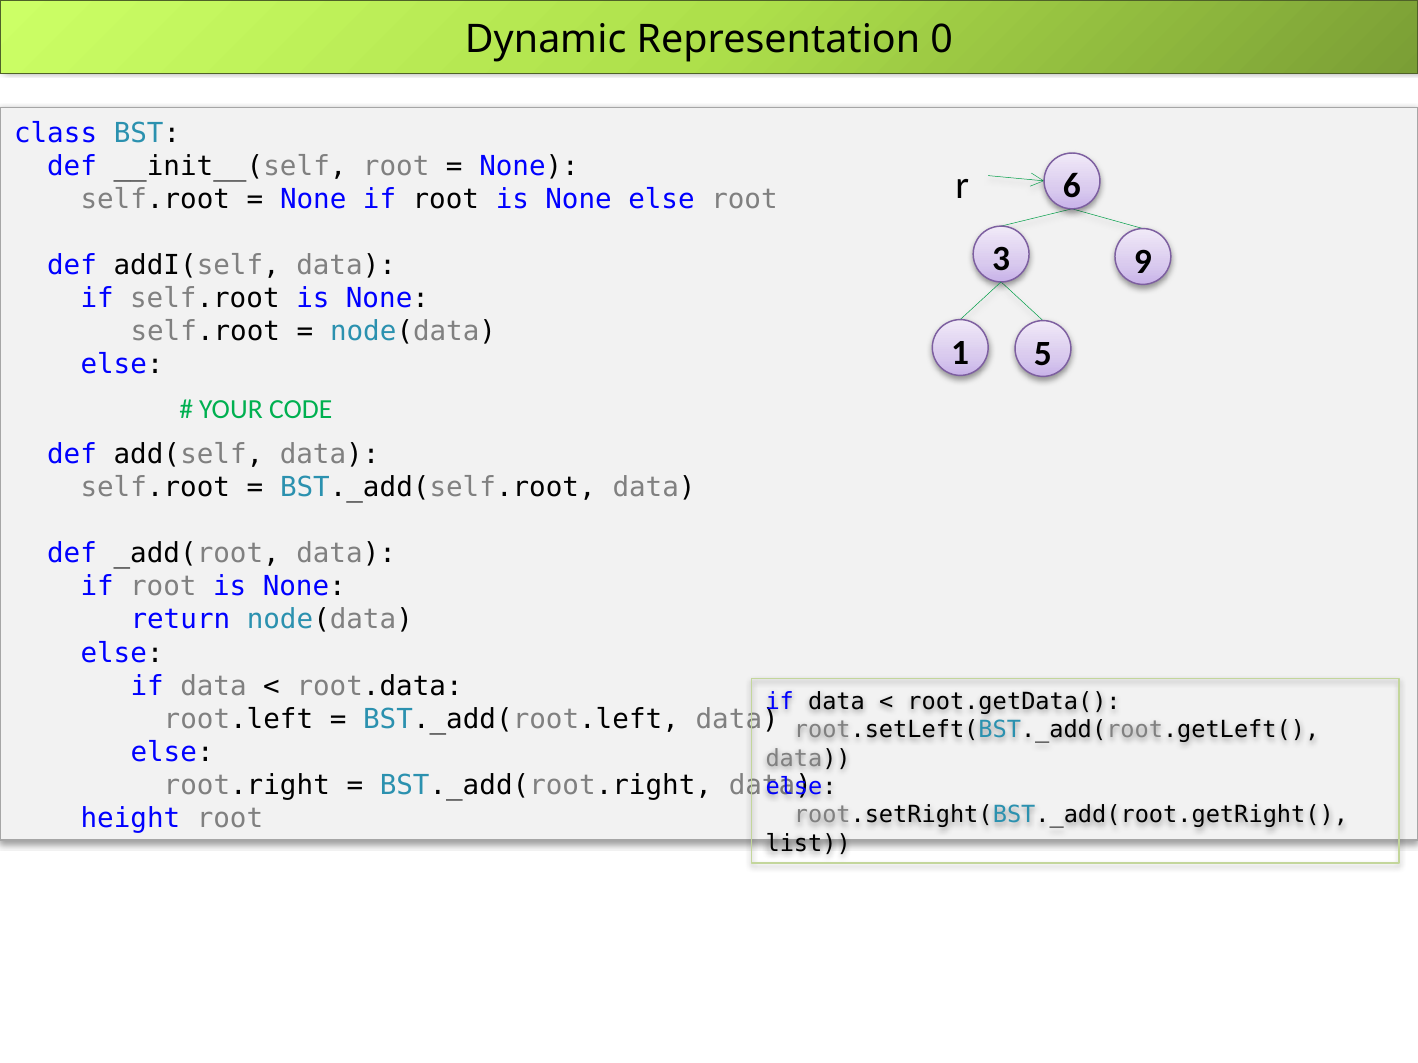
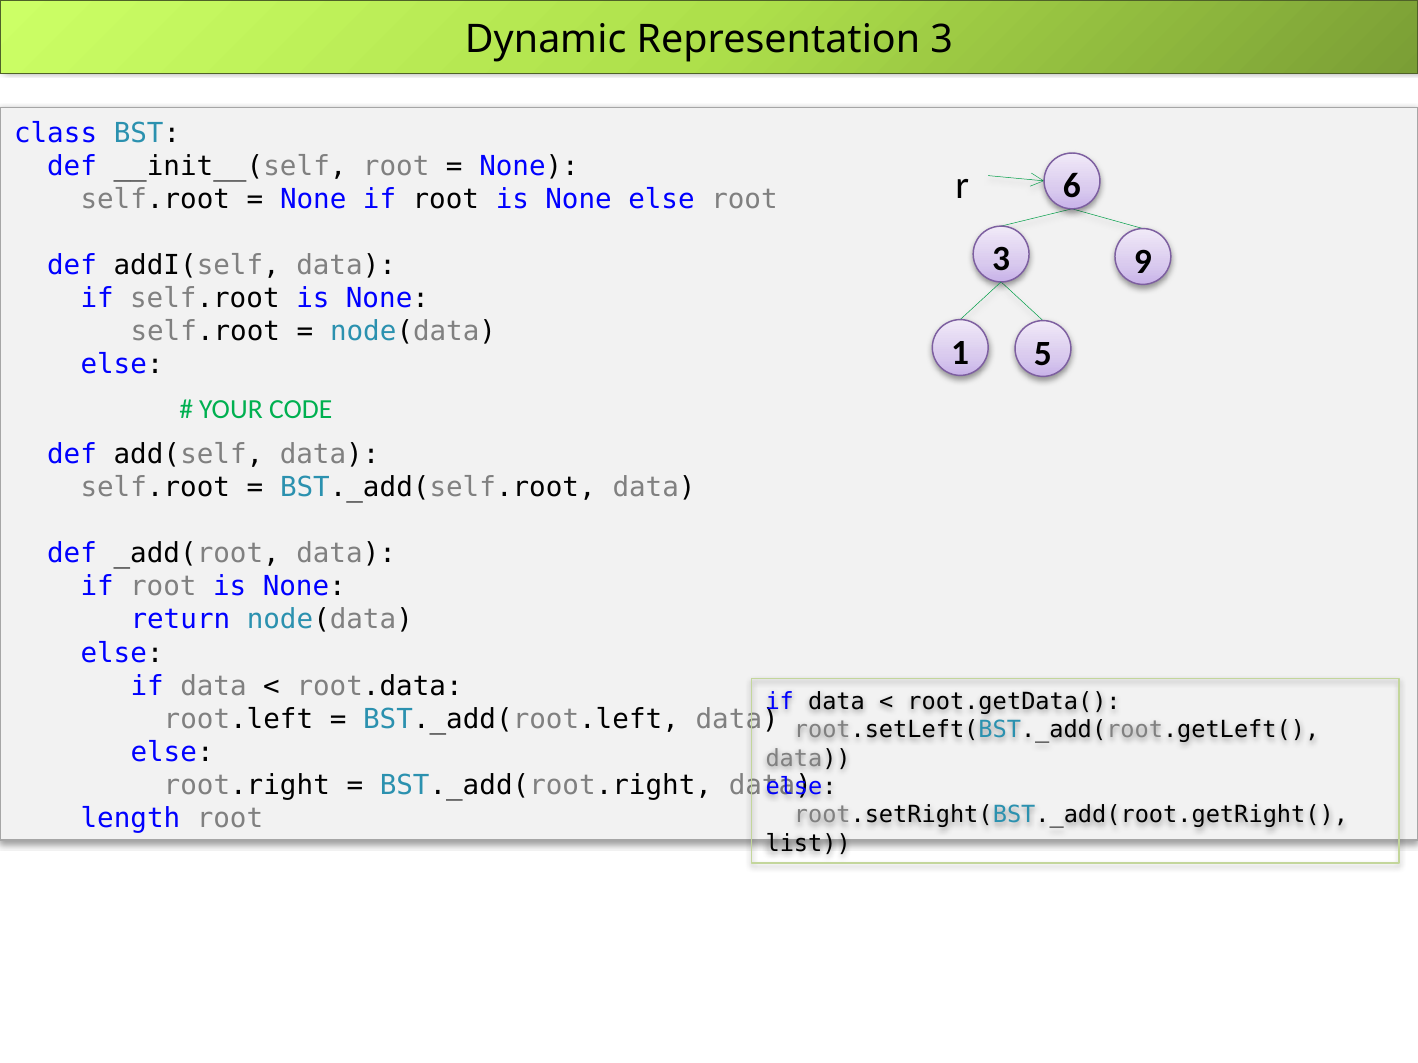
Representation 0: 0 -> 3 (942, 40)
height: height -> length (130, 819)
